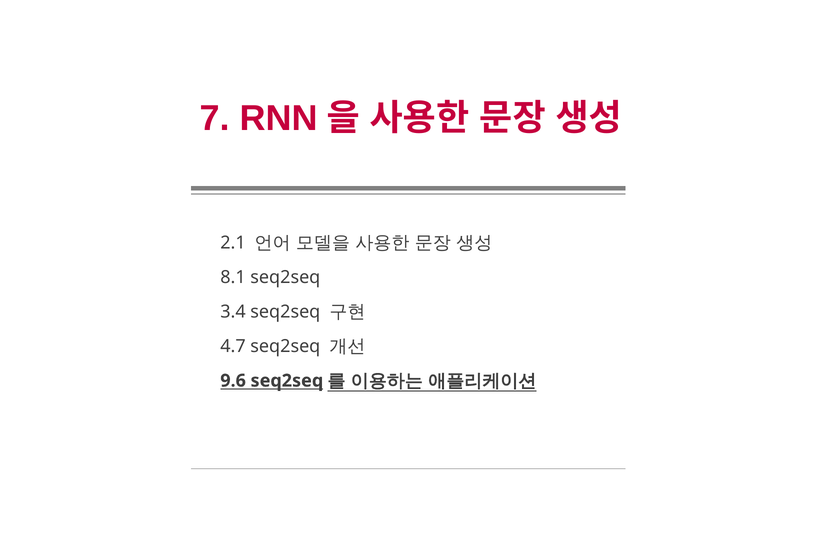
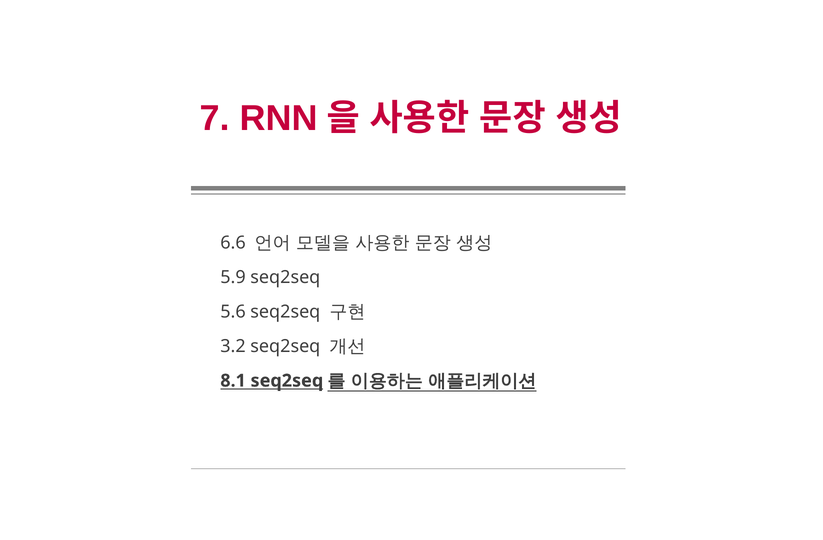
2.1: 2.1 -> 6.6 (233, 243)
8.1: 8.1 -> 5.9 (233, 278)
3.4: 3.4 -> 5.6 (233, 312)
4.7: 4.7 -> 3.2 (233, 347)
9.6: 9.6 -> 8.1 (233, 381)
